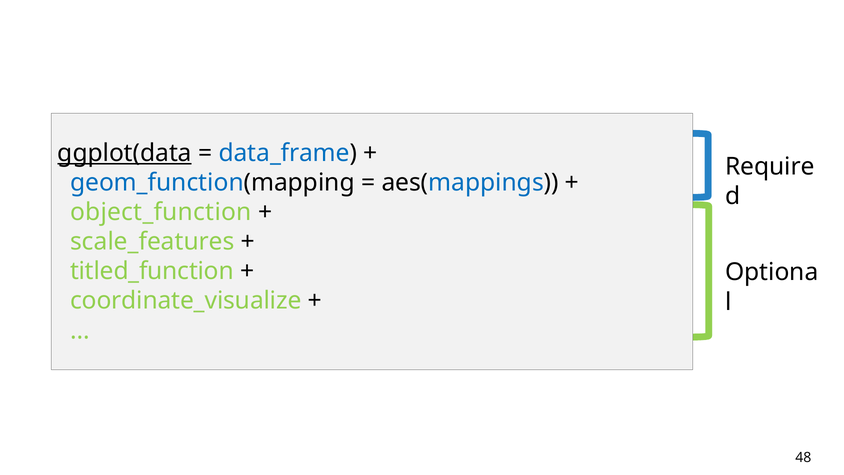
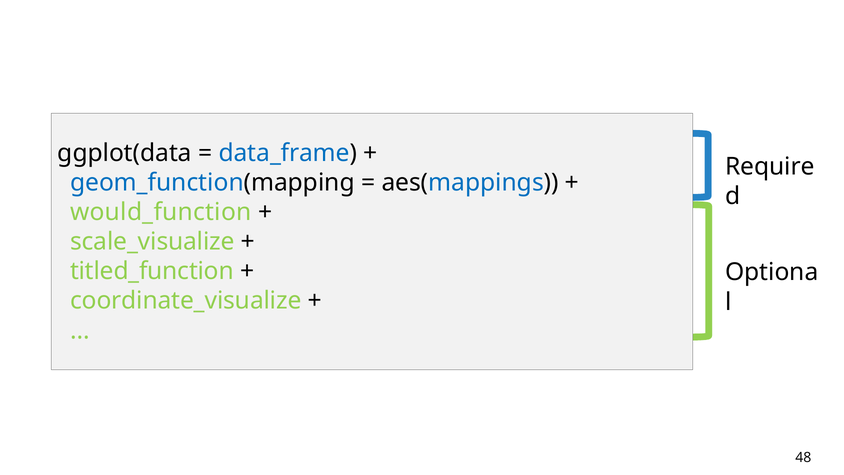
ggplot(data underline: present -> none (125, 153)
object_function: object_function -> would_function (161, 212)
scale_features: scale_features -> scale_visualize (152, 242)
